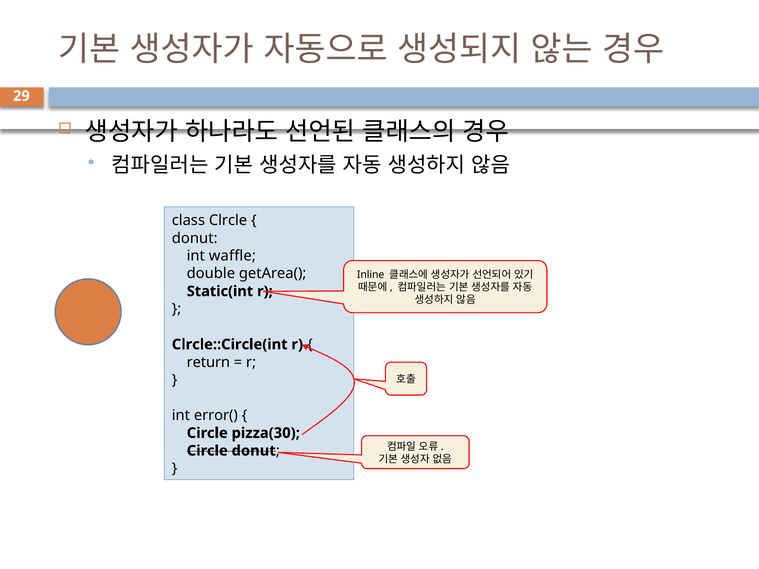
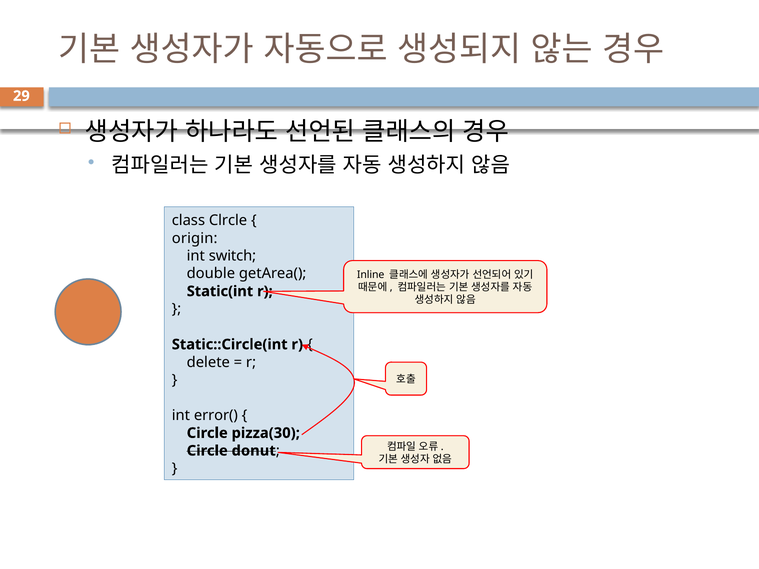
donut: donut -> origin (195, 238)
waffle: waffle -> switch (232, 256)
Clrcle::Circle(int: Clrcle::Circle(int -> Static::Circle(int (230, 345)
return: return -> delete (208, 362)
